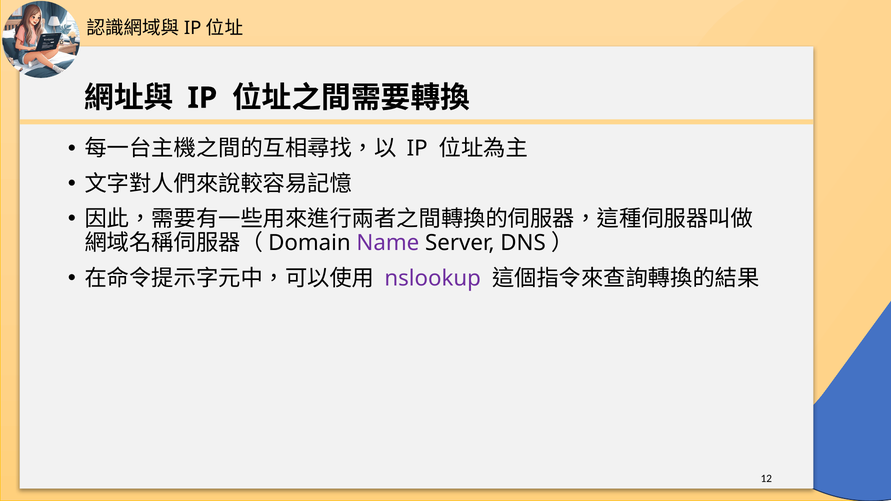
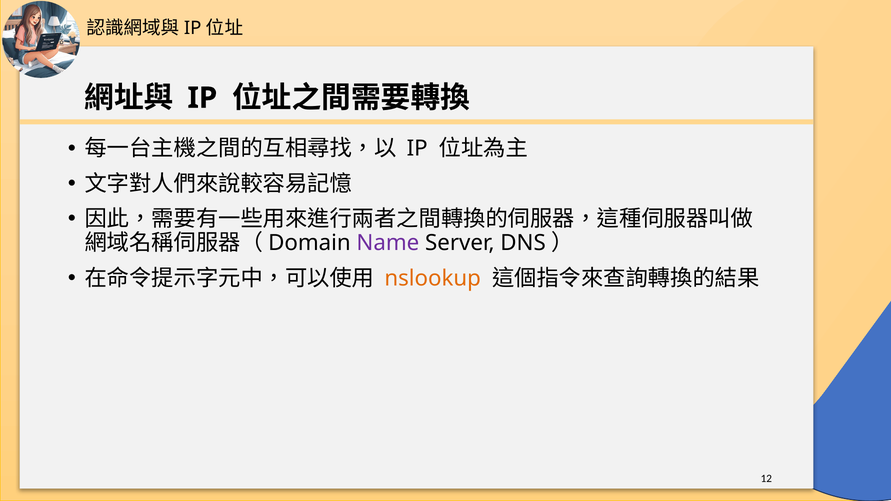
nslookup colour: purple -> orange (433, 278)
